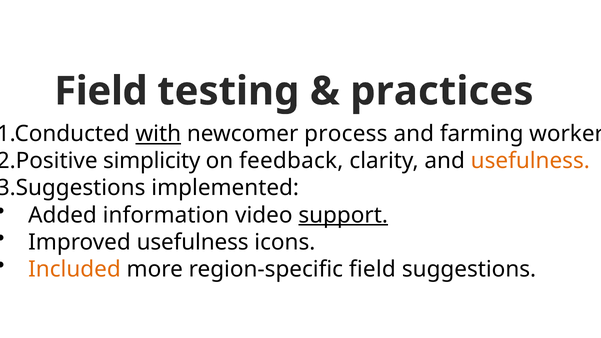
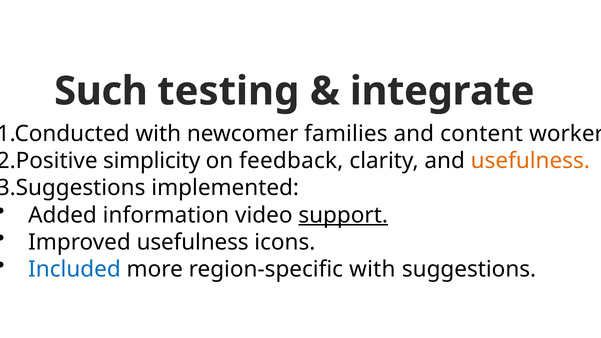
Field: Field -> Such (101, 91)
practices: practices -> integrate (442, 91)
with underline: present -> none (158, 134)
process: process -> families (346, 134)
farming: farming -> content (482, 134)
Included colour: orange -> blue (74, 269)
region-specific field: field -> with (372, 269)
